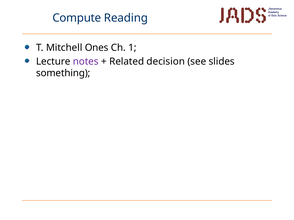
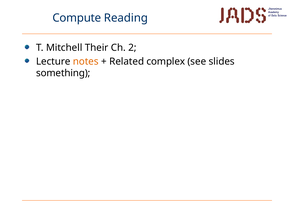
Ones: Ones -> Their (97, 48)
1: 1 -> 2 (132, 48)
notes colour: purple -> orange (86, 62)
decision: decision -> complex (166, 62)
